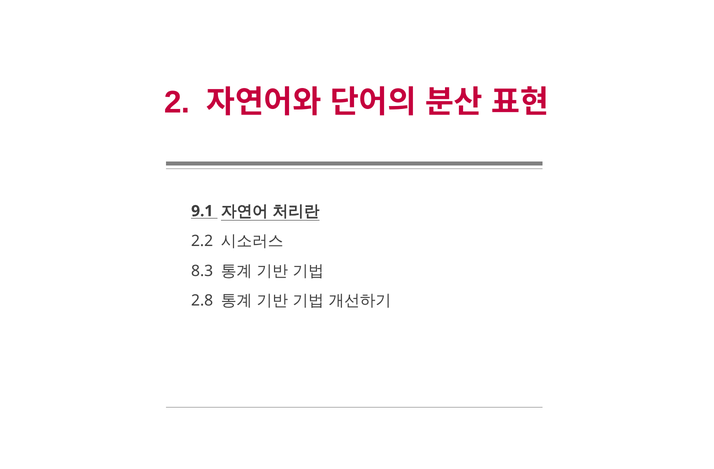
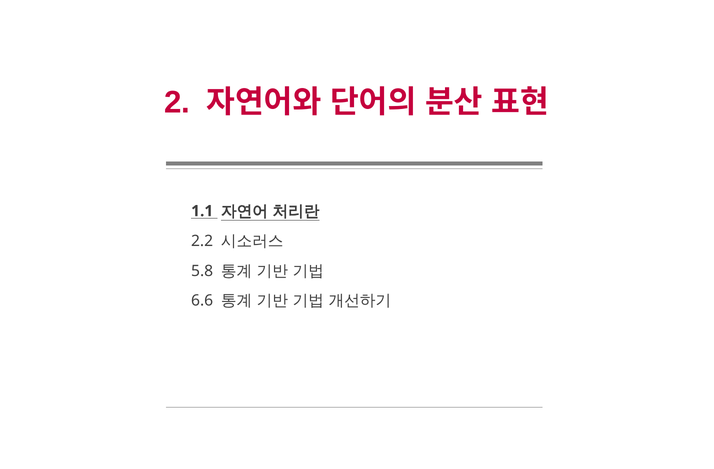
9.1: 9.1 -> 1.1 (202, 211)
8.3: 8.3 -> 5.8 (202, 271)
2.8: 2.8 -> 6.6 (202, 301)
